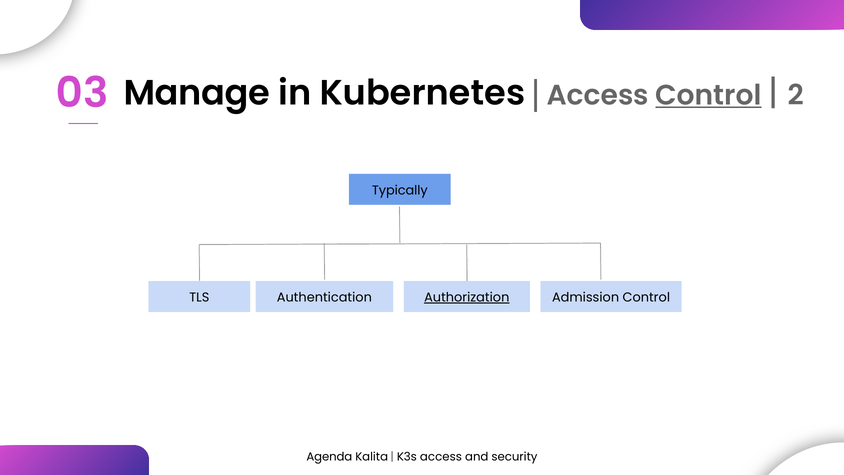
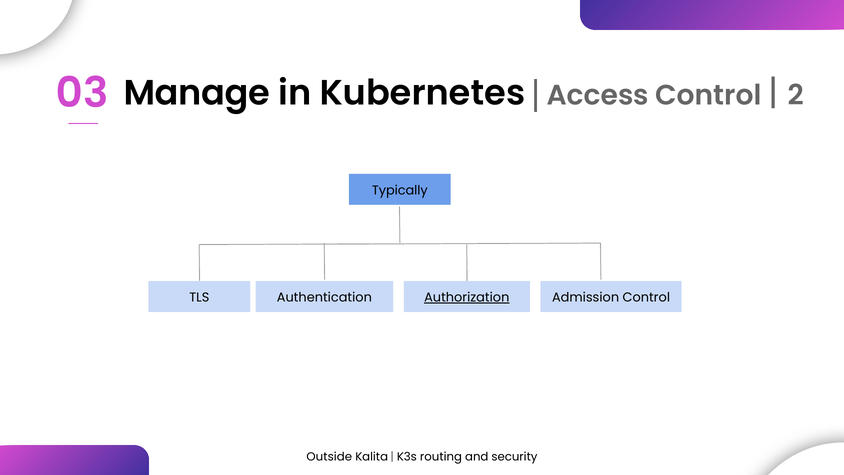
Control underline: present -> none (708, 95)
Agenda: Agenda -> Outside (329, 456)
K3s access: access -> routing (441, 456)
